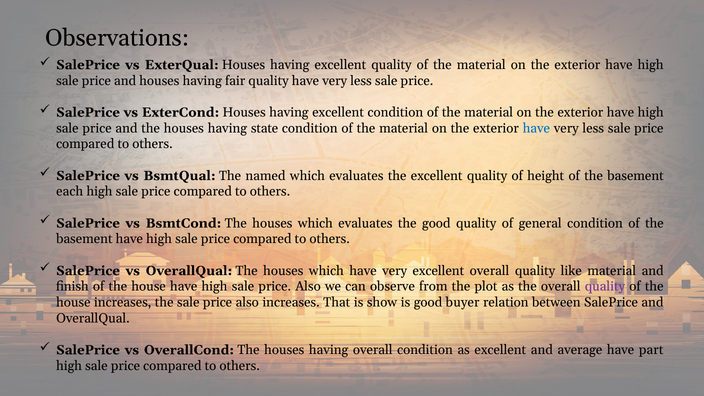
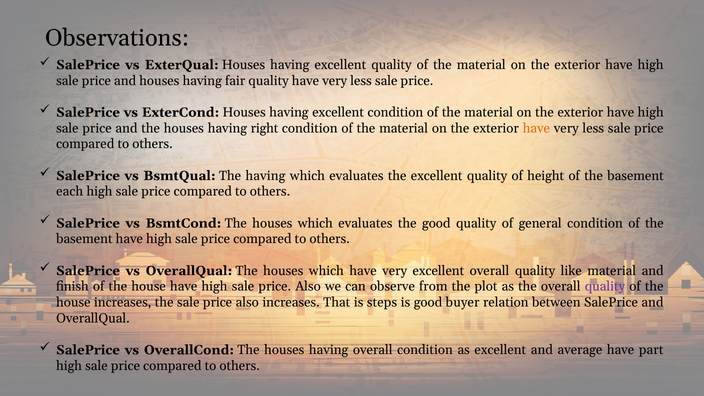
state: state -> right (265, 128)
have colour: blue -> orange (536, 128)
The named: named -> having (265, 176)
show: show -> steps (382, 302)
